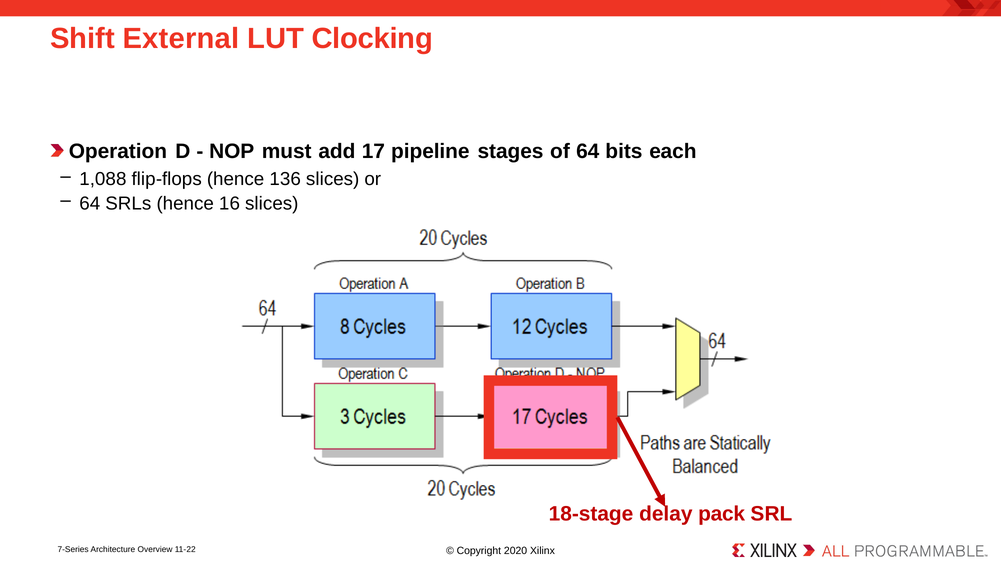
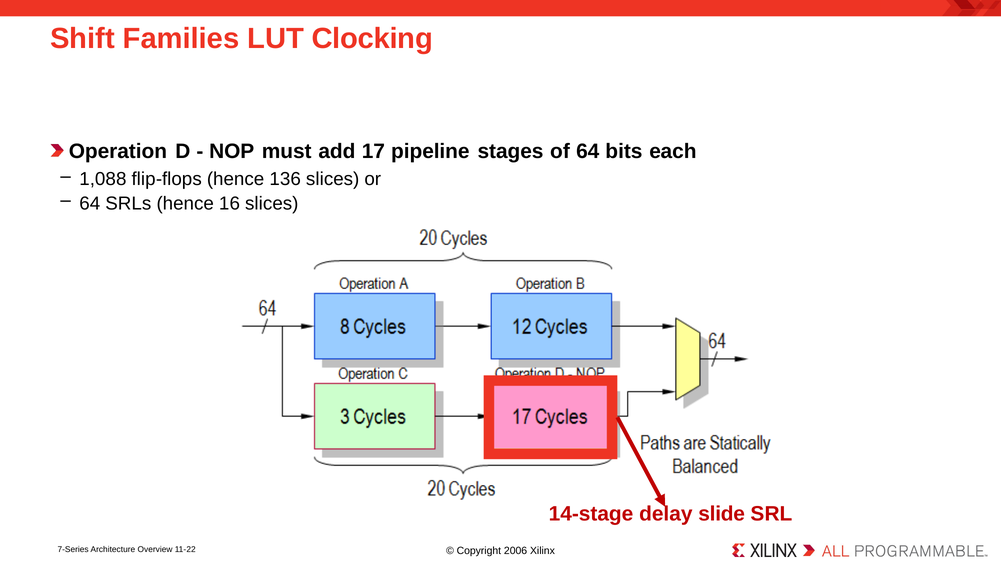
External: External -> Families (181, 39)
18-stage: 18-stage -> 14-stage (591, 514)
pack: pack -> slide (722, 514)
2020: 2020 -> 2006 (516, 551)
